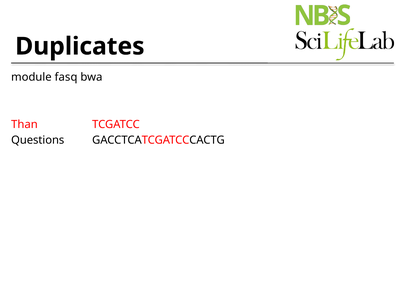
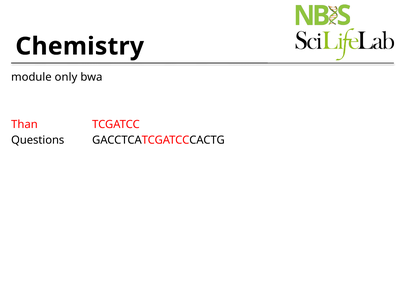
Duplicates: Duplicates -> Chemistry (80, 46)
fasq: fasq -> only (66, 77)
